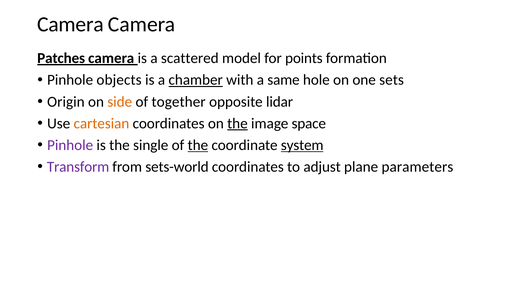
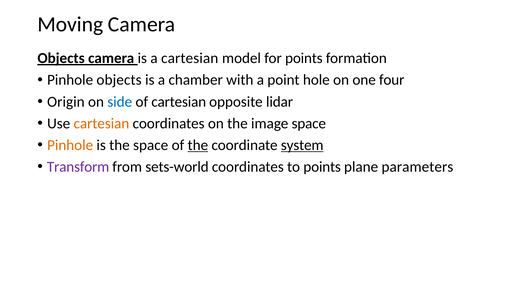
Camera: Camera -> Moving (70, 24)
Patches: Patches -> Objects (61, 58)
a scattered: scattered -> cartesian (190, 58)
chamber underline: present -> none (196, 80)
same: same -> point (283, 80)
sets: sets -> four (392, 80)
side colour: orange -> blue (120, 101)
of together: together -> cartesian (179, 101)
the underline: present -> none (237, 123)
Pinhole colour: purple -> orange (70, 145)
the single: single -> space (151, 145)
to adjust: adjust -> points (322, 167)
